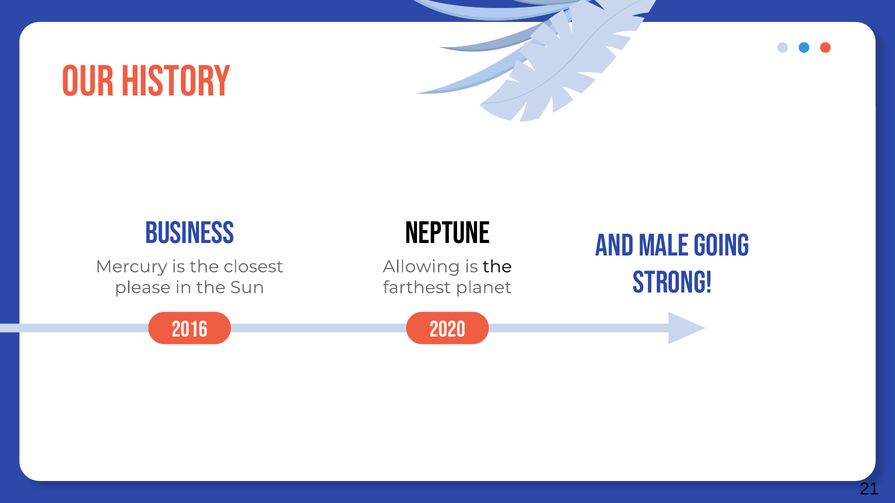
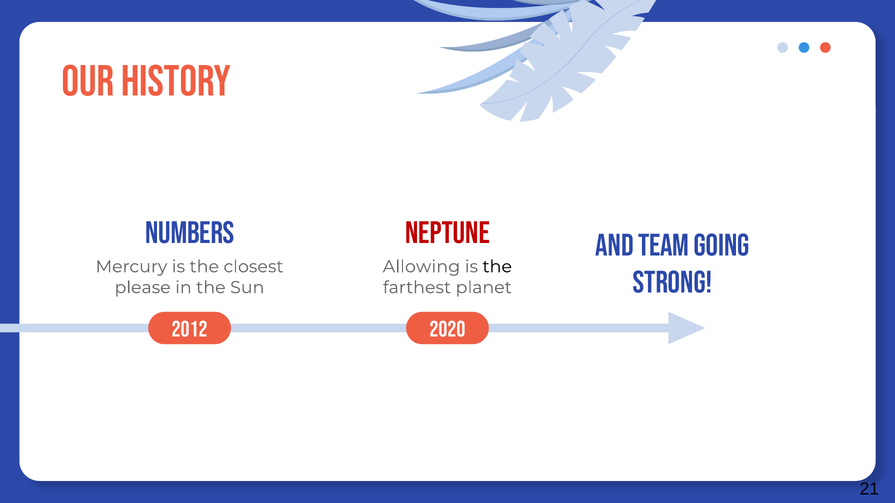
business: business -> numbers (190, 233)
Neptune colour: black -> red (447, 233)
male: male -> team (664, 246)
2016: 2016 -> 2012 (190, 330)
